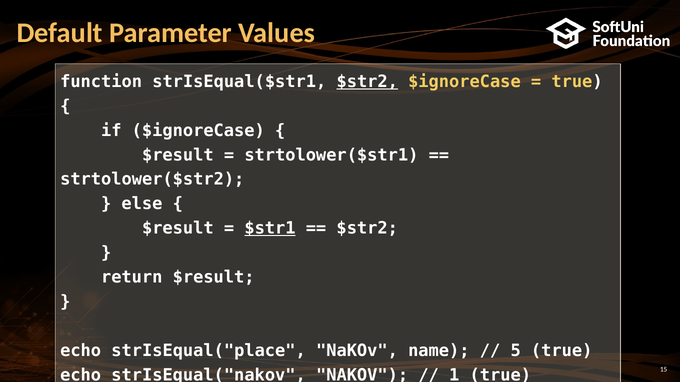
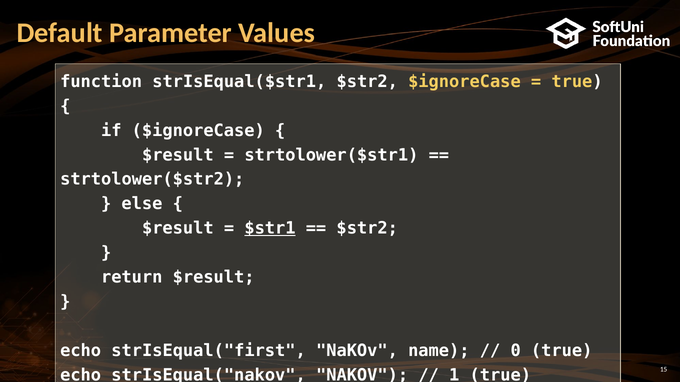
$str2 underline: present -> none (367, 82)
strIsEqual("place: strIsEqual("place -> strIsEqual("first (209, 351)
5: 5 -> 0 (516, 351)
